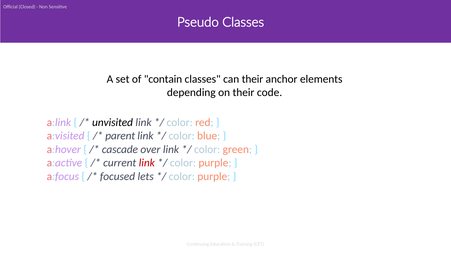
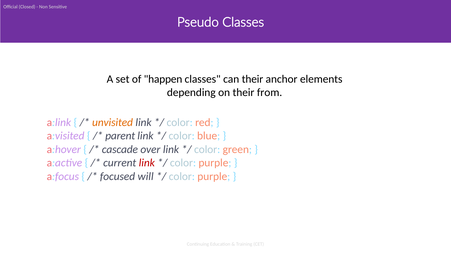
contain: contain -> happen (163, 79)
code: code -> from (270, 93)
unvisited colour: black -> orange (113, 123)
lets: lets -> will (146, 177)
